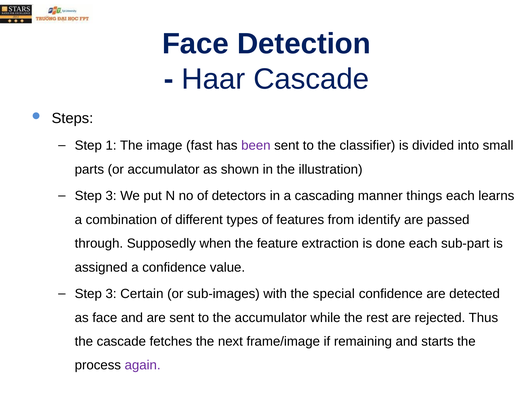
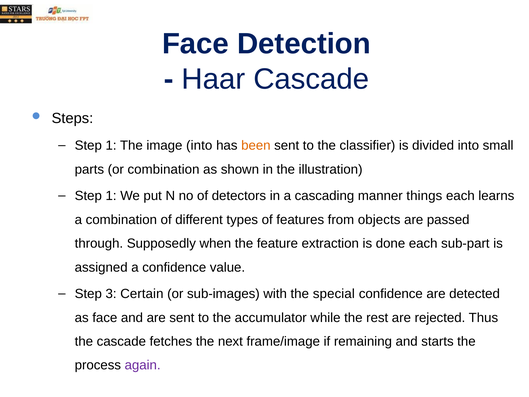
image fast: fast -> into (199, 146)
been colour: purple -> orange (256, 146)
or accumulator: accumulator -> combination (164, 169)
3: 3 -> 1 (111, 196)
identify: identify -> objects (379, 220)
